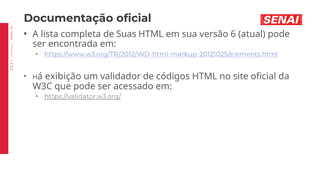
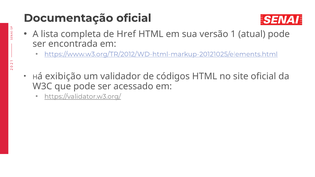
Suas: Suas -> Href (126, 34)
versão 6: 6 -> 1 (233, 34)
